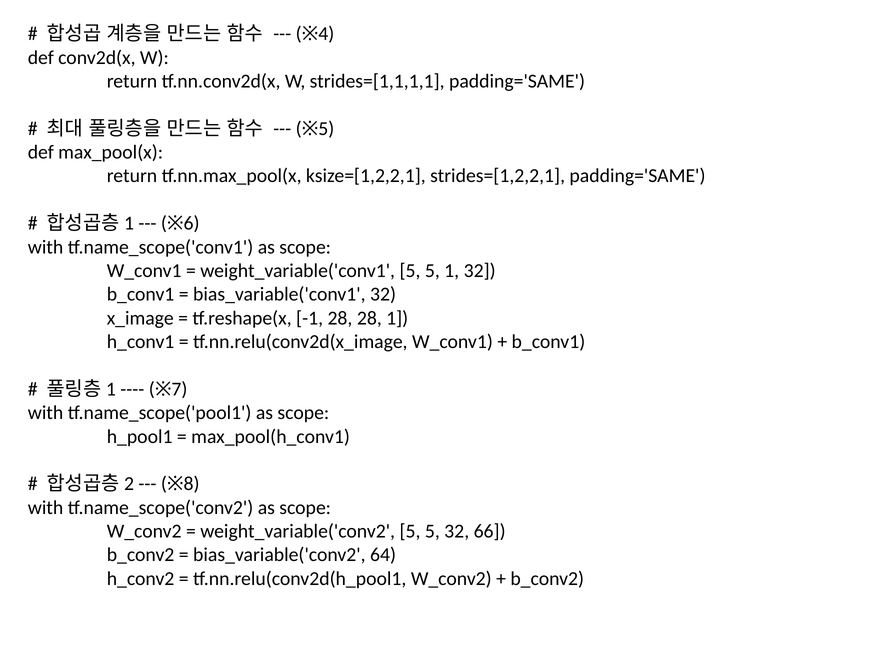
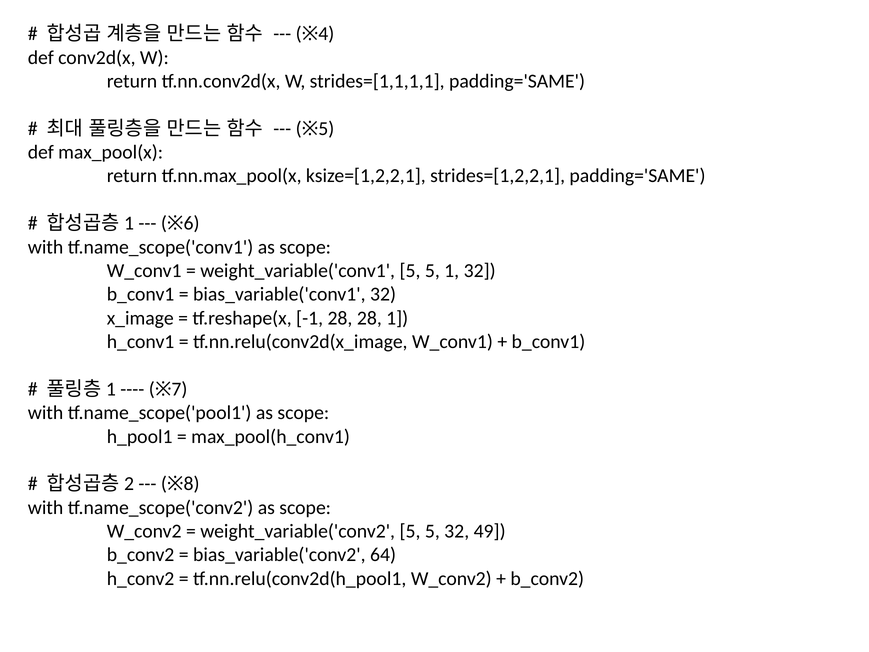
66: 66 -> 49 (490, 531)
